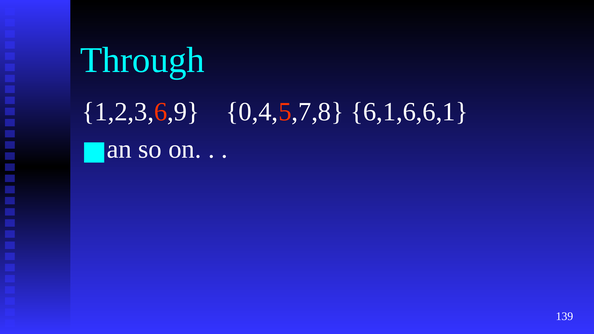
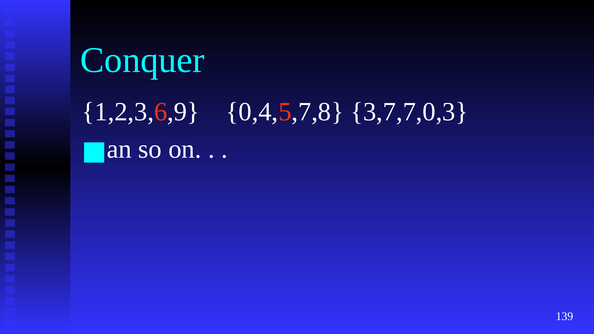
Through: Through -> Conquer (142, 60)
6,1,6,6,1: 6,1,6,6,1 -> 3,7,7,0,3 (409, 112)
